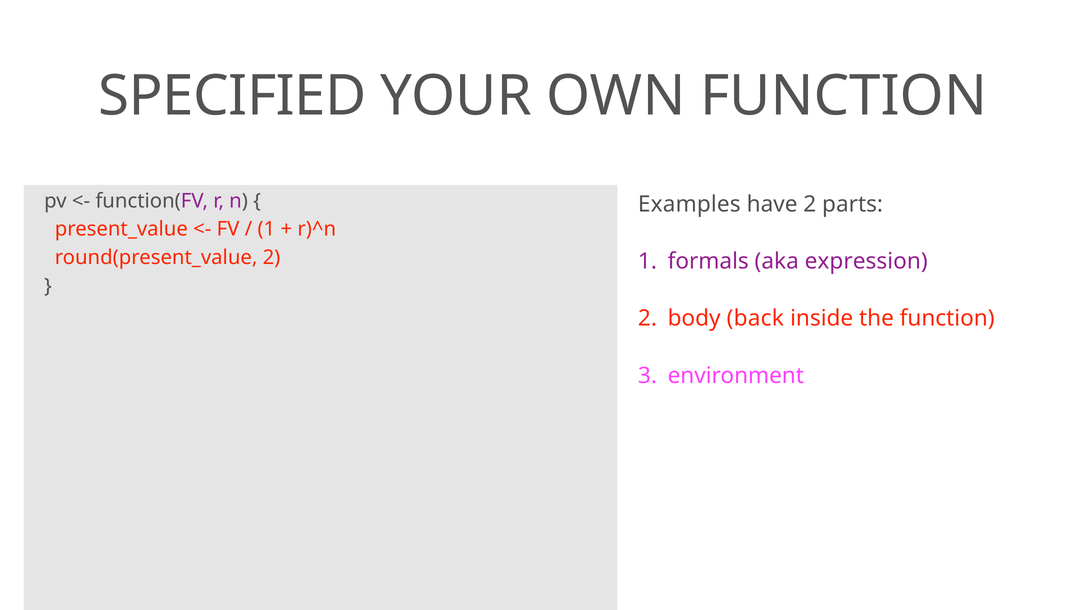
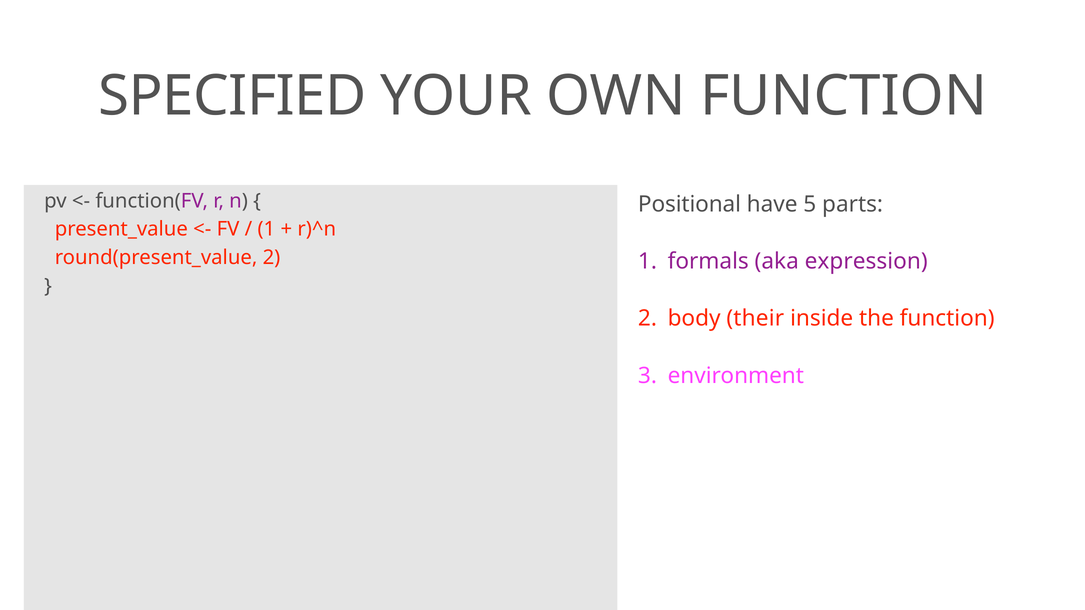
Examples: Examples -> Positional (689, 205)
have 2: 2 -> 5 (810, 205)
back: back -> their (755, 319)
